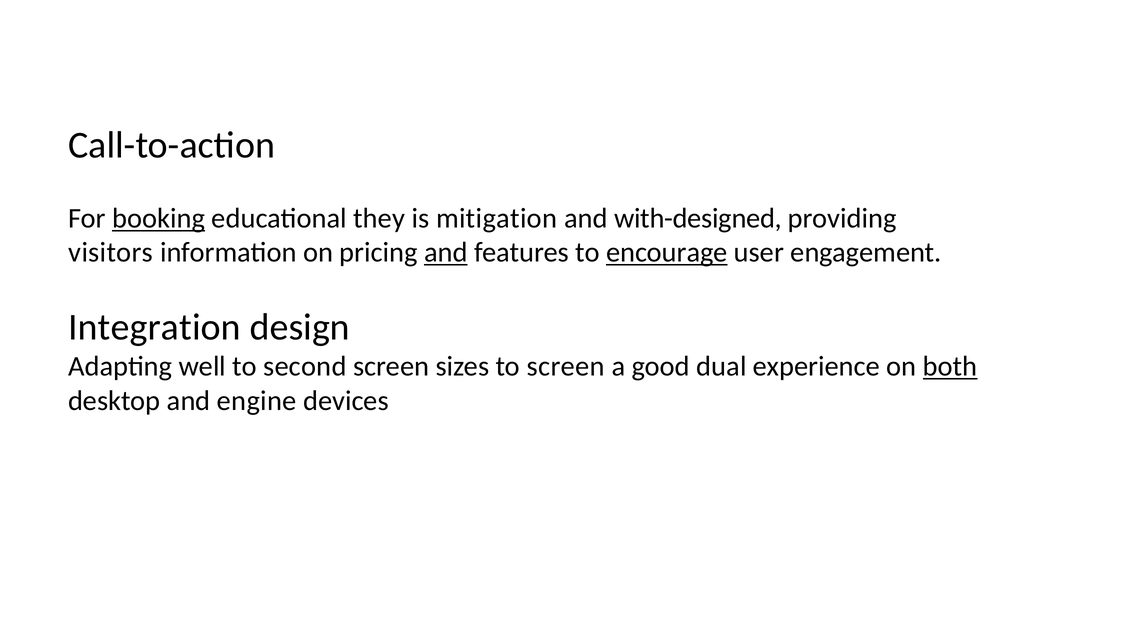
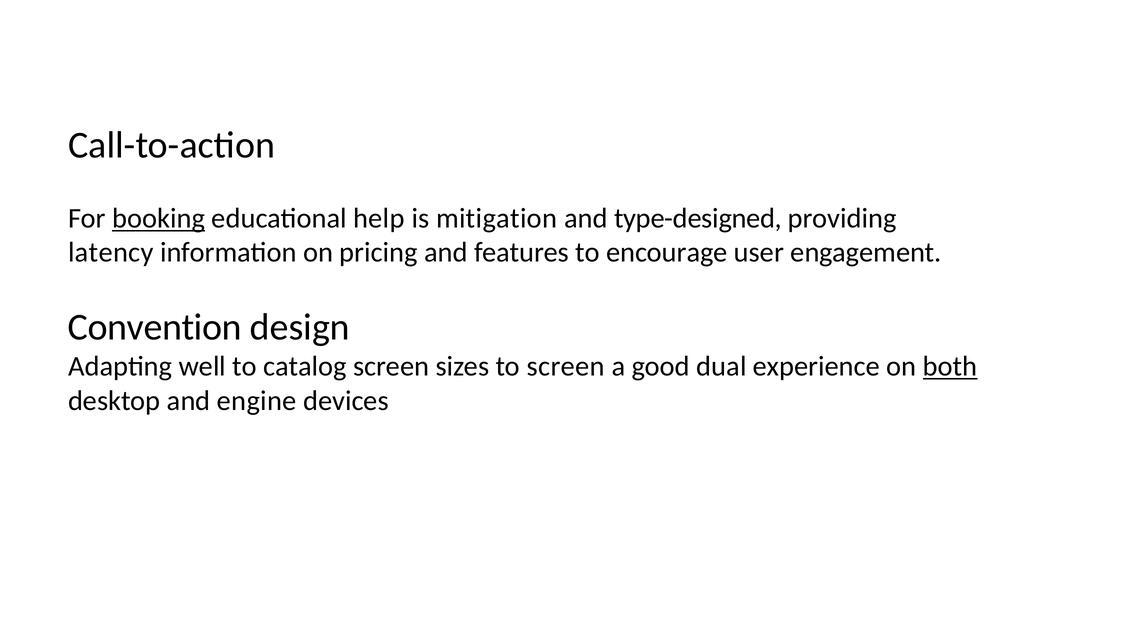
they: they -> help (379, 218)
with-designed: with-designed -> type-designed (698, 218)
visitors: visitors -> latency (111, 253)
and underline: present -> none (446, 253)
encourage underline: present -> none (667, 253)
Integration: Integration -> Convention (155, 327)
second: second -> catalog (305, 367)
